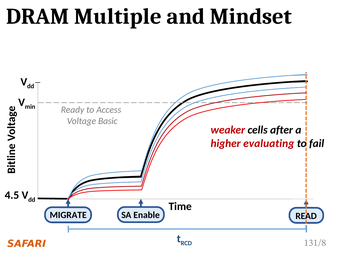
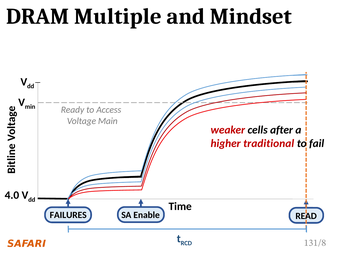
Basic: Basic -> Main (108, 121)
evaluating: evaluating -> traditional (269, 143)
4.5: 4.5 -> 4.0 (12, 195)
MIGRATE: MIGRATE -> FAILURES (68, 215)
